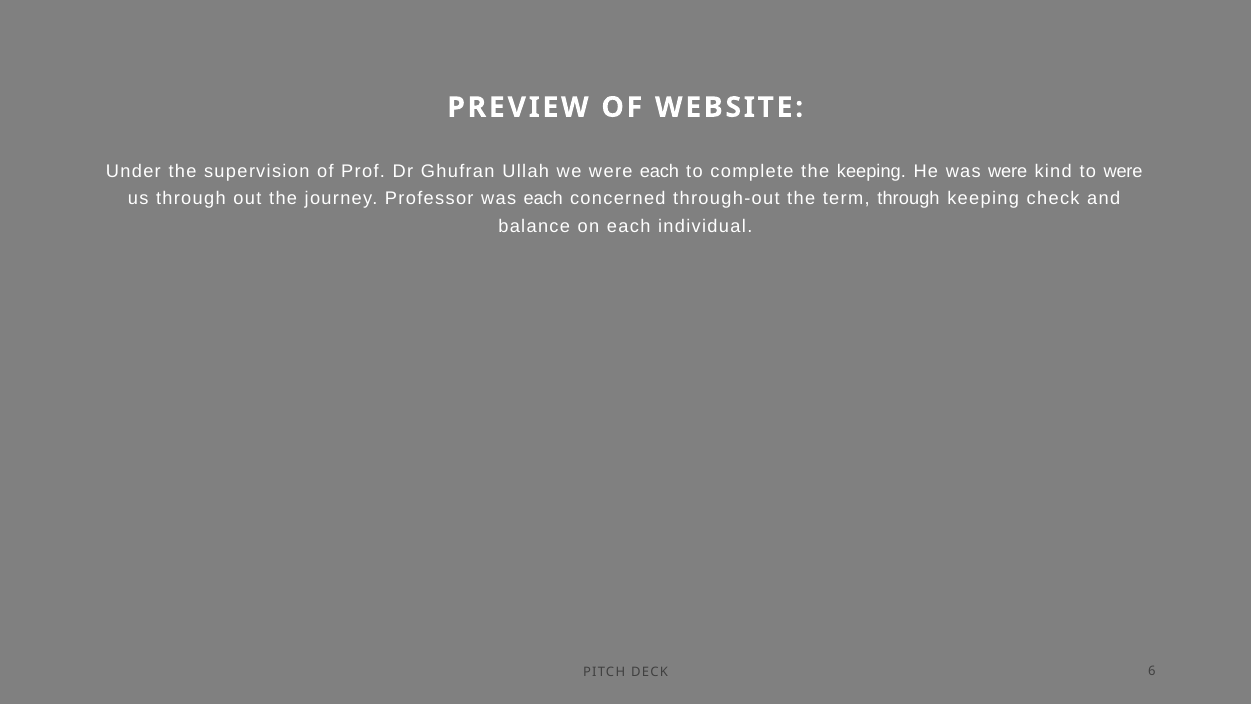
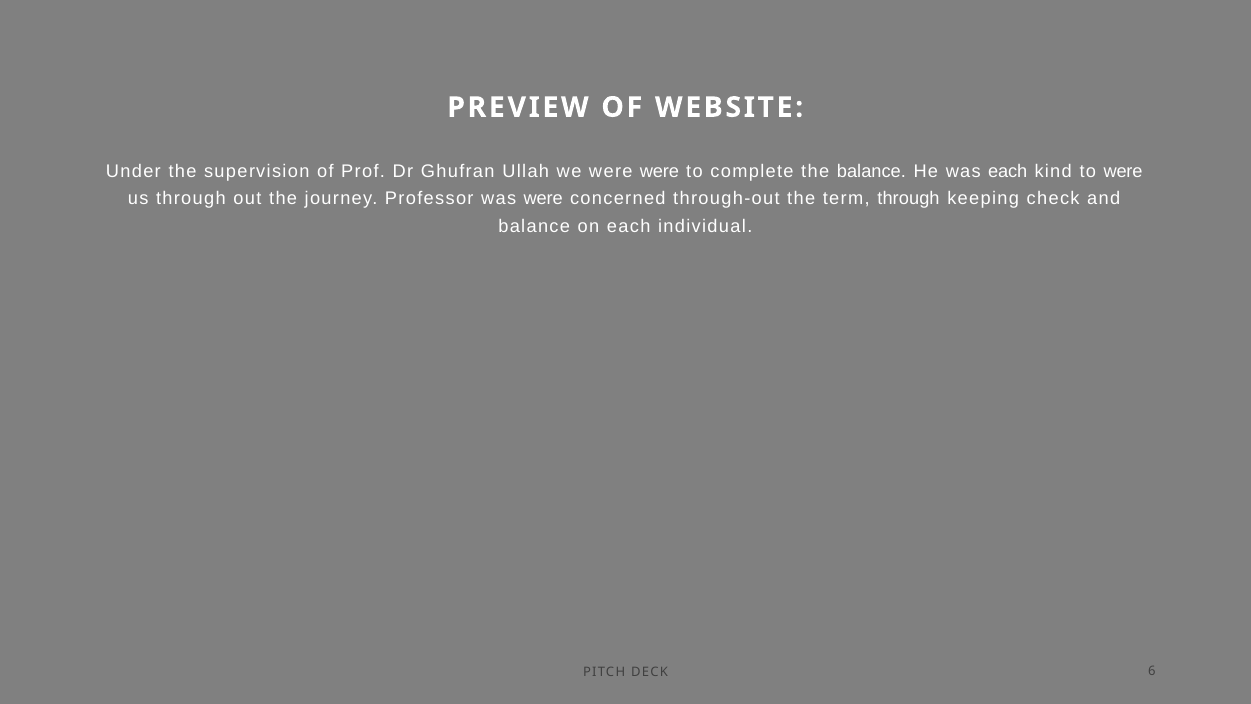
were each: each -> were (659, 171)
the keeping: keeping -> balance (871, 171)
was were: were -> each (1008, 171)
was each: each -> were (543, 199)
